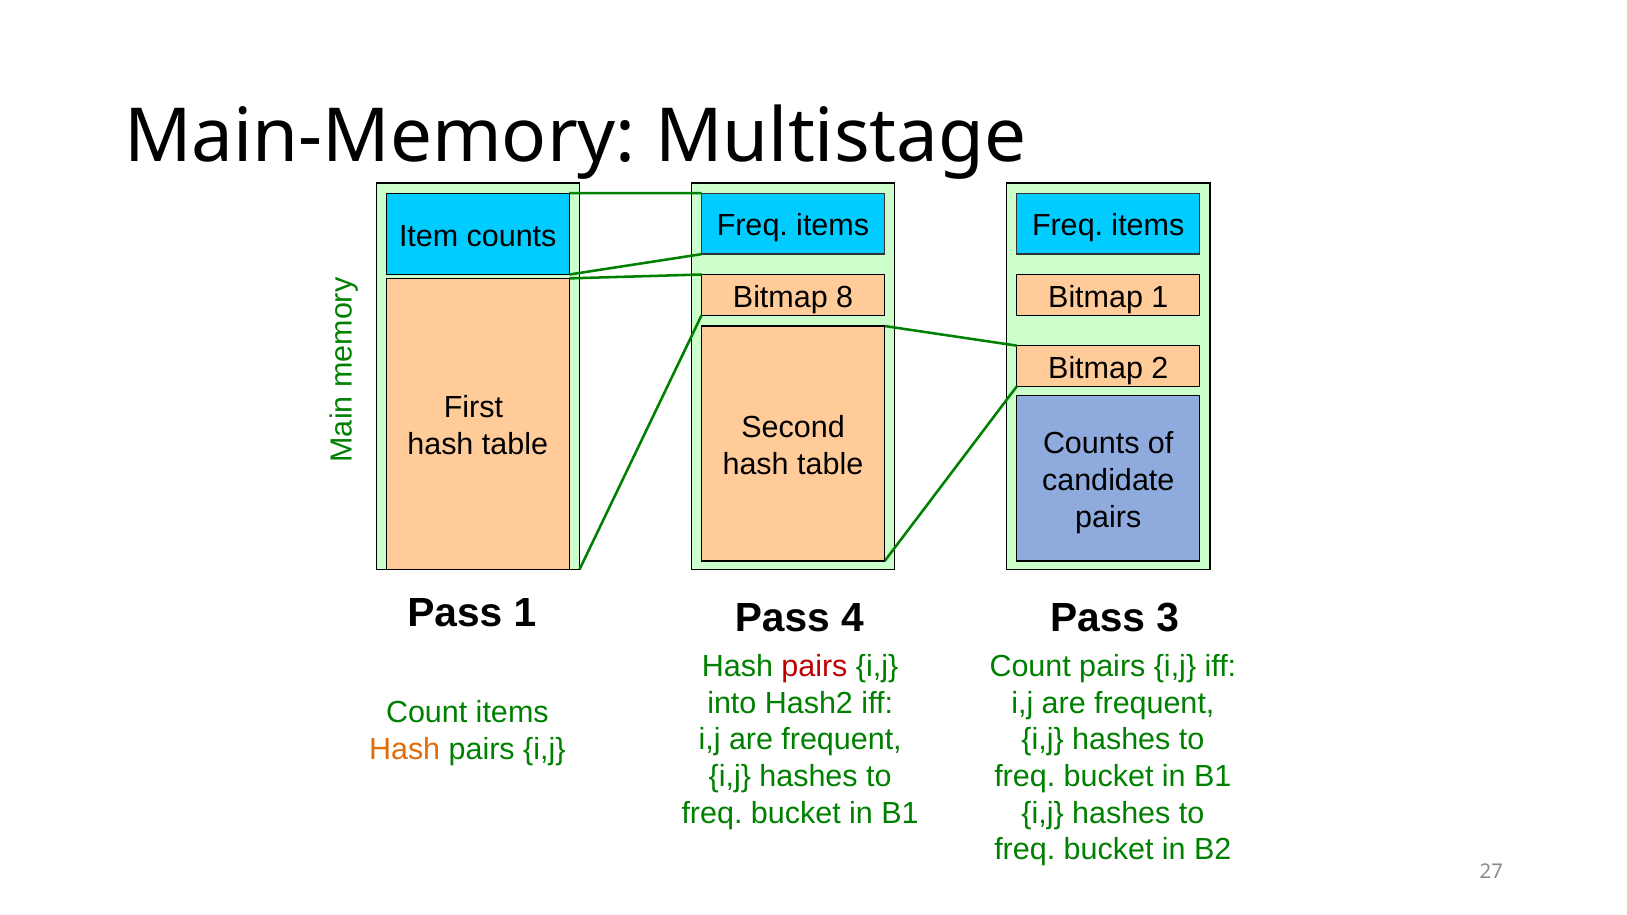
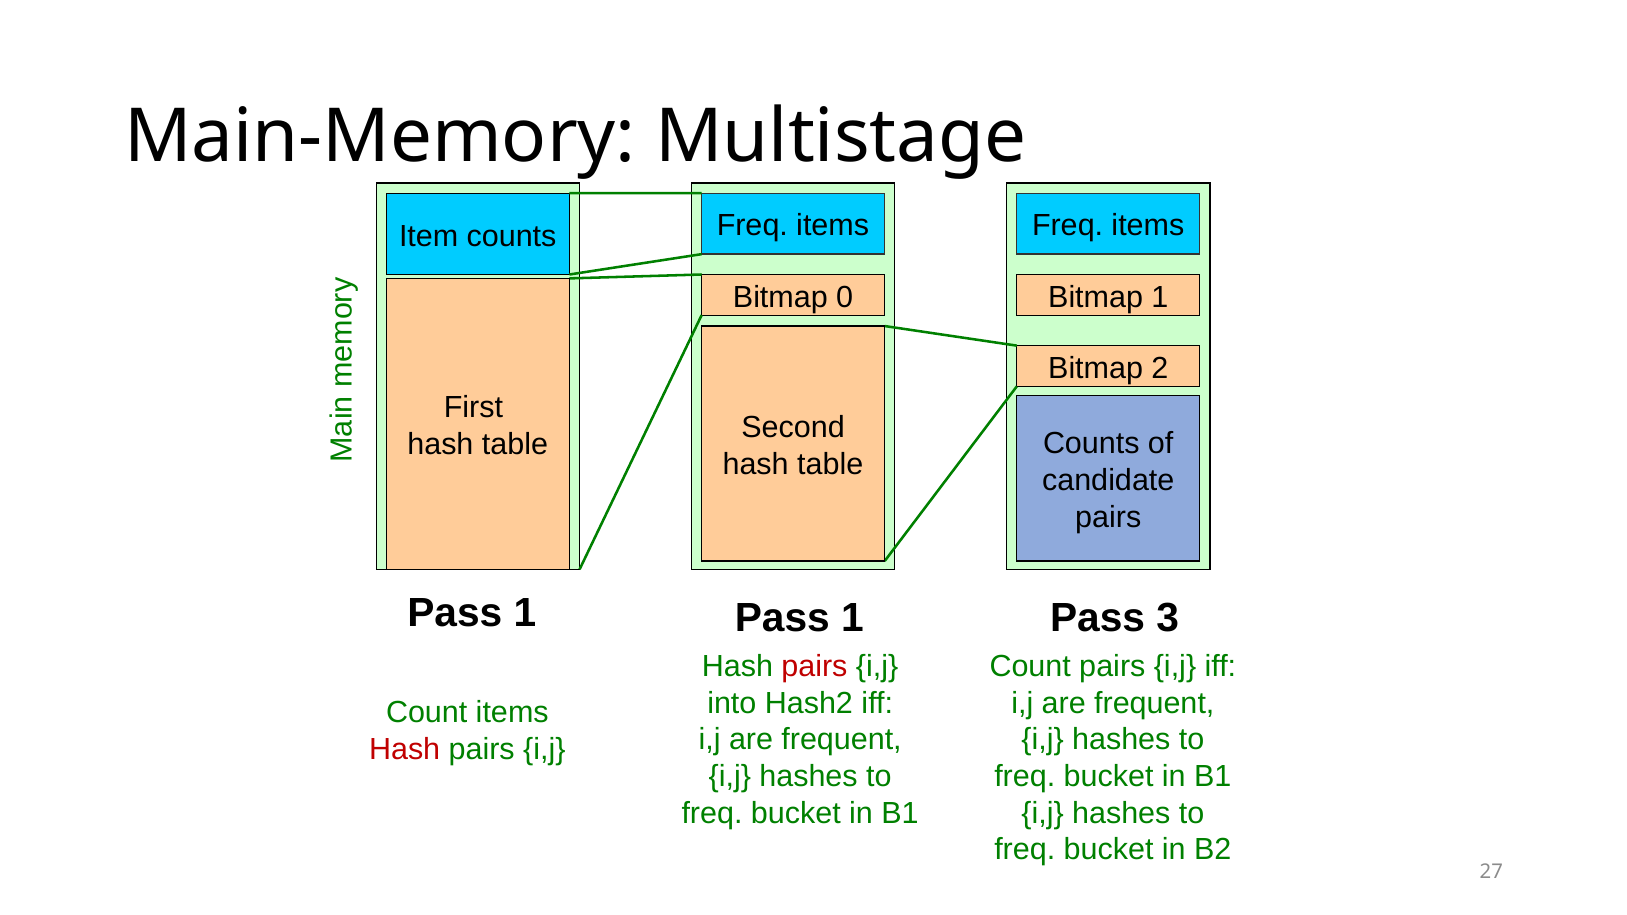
8: 8 -> 0 (845, 297)
1 Pass 4: 4 -> 1 (852, 619)
Hash colour: orange -> red (405, 750)
